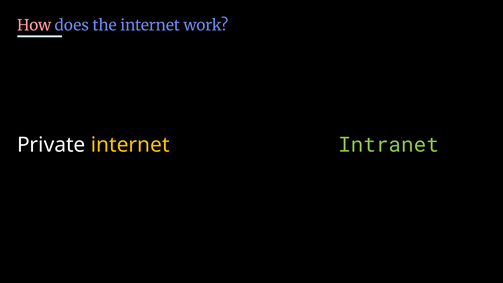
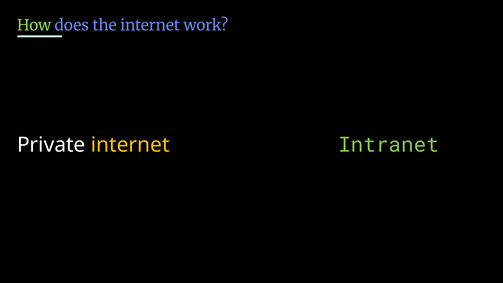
How colour: pink -> light green (34, 25)
